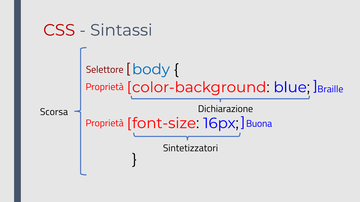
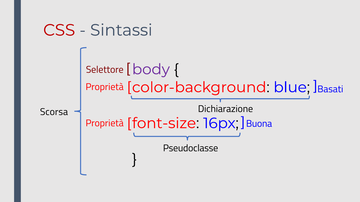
body colour: blue -> purple (151, 70)
Braille: Braille -> Basati (330, 89)
Sintetizzatori: Sintetizzatori -> Pseudoclasse (191, 149)
